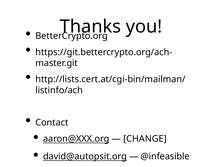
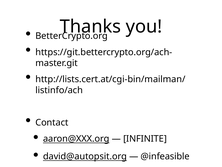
CHANGE: CHANGE -> INFINITE (145, 138)
